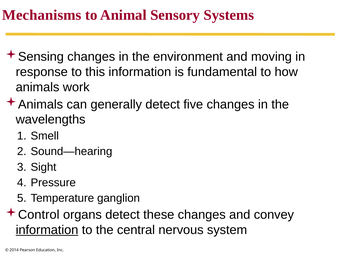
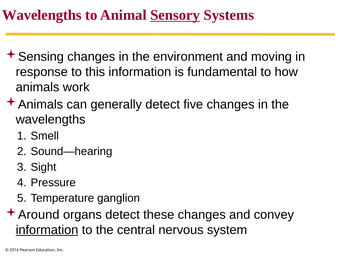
Mechanisms: Mechanisms -> Wavelengths (42, 15)
Sensory underline: none -> present (175, 15)
Control: Control -> Around (39, 215)
